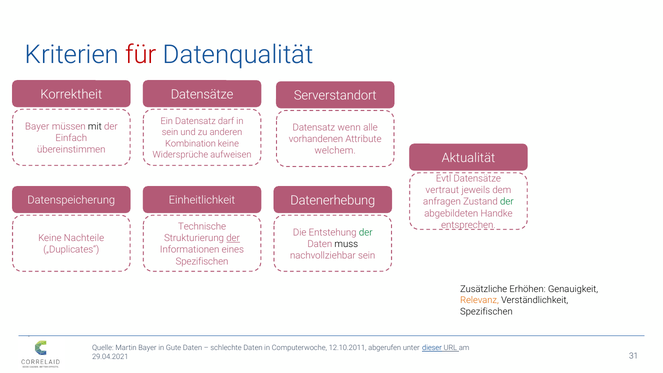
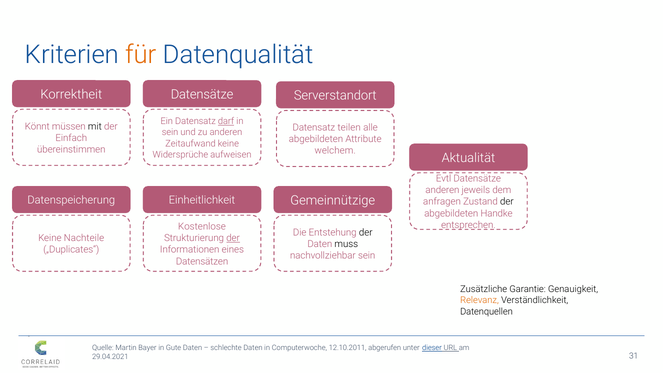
für colour: red -> orange (141, 55)
darf underline: none -> present (226, 121)
Bayer: Bayer -> Könnt (37, 126)
wenn: wenn -> teilen (349, 128)
vorhandenen: vorhandenen -> abgebildeten (316, 139)
Kombination: Kombination -> Zeitaufwand (190, 143)
vertraut: vertraut -> anderen (442, 190)
Datenerhebung: Datenerhebung -> Gemeinnützige (333, 200)
der colour: green -> black (507, 202)
Technische: Technische -> Kostenlose (202, 227)
der colour: green -> black (366, 232)
Spezifischen: Spezifischen -> Datensätzen (202, 261)
Erhöhen: Erhöhen -> Garantie (528, 289)
Spezifischen: Spezifischen -> Datenquellen (486, 311)
